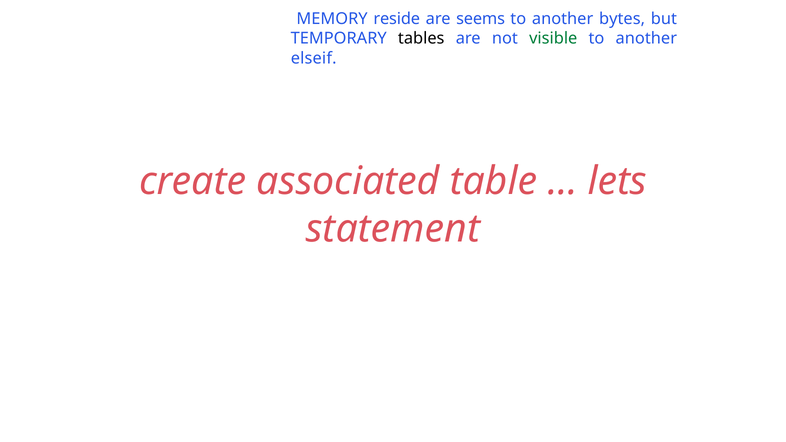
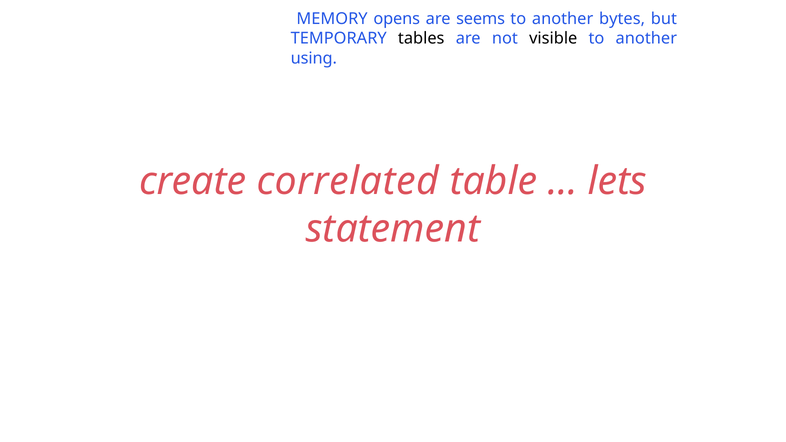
reside: reside -> opens (397, 19)
visible colour: green -> black (553, 38)
elseif: elseif -> using (314, 58)
associated: associated -> correlated (348, 181)
